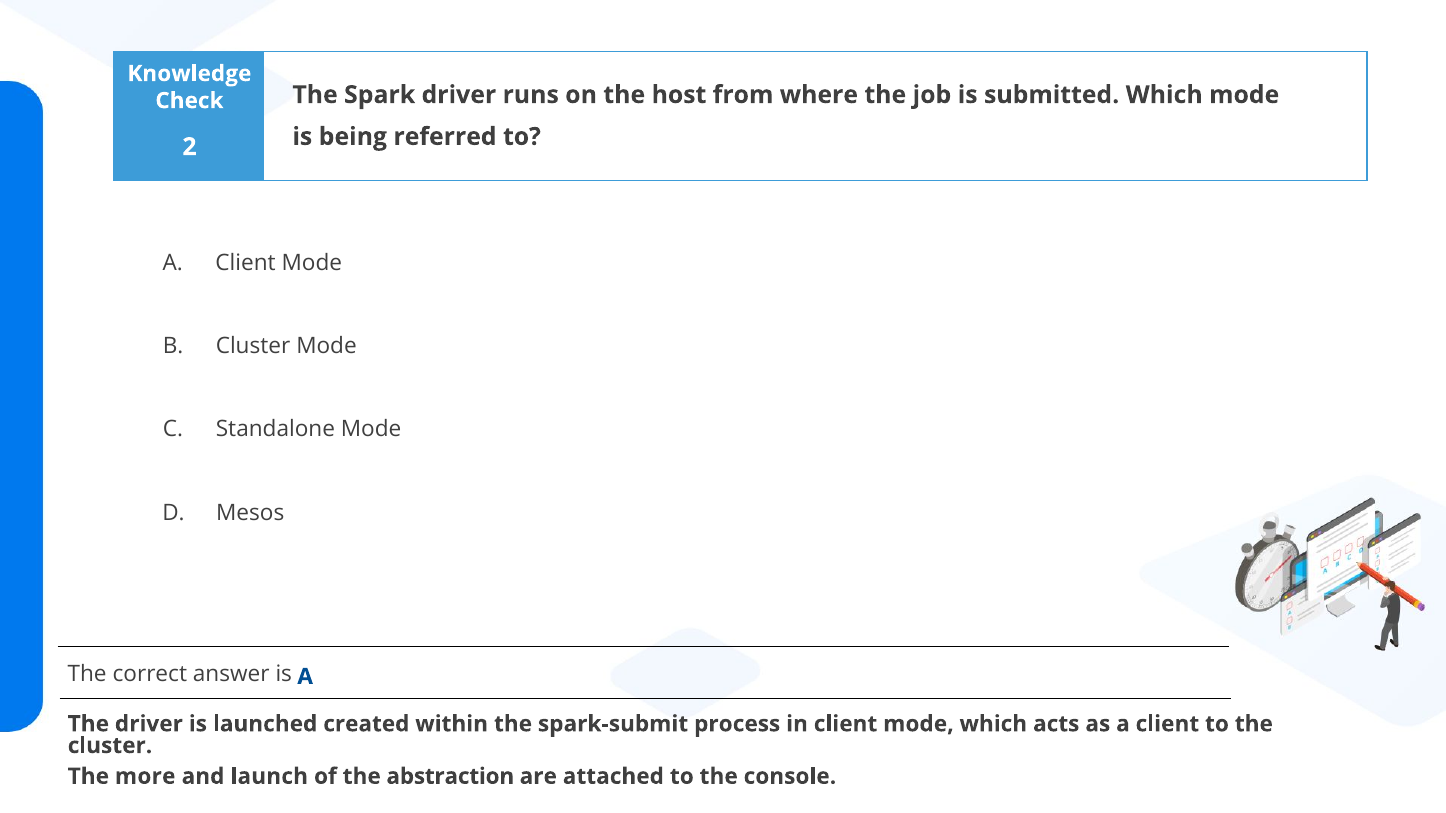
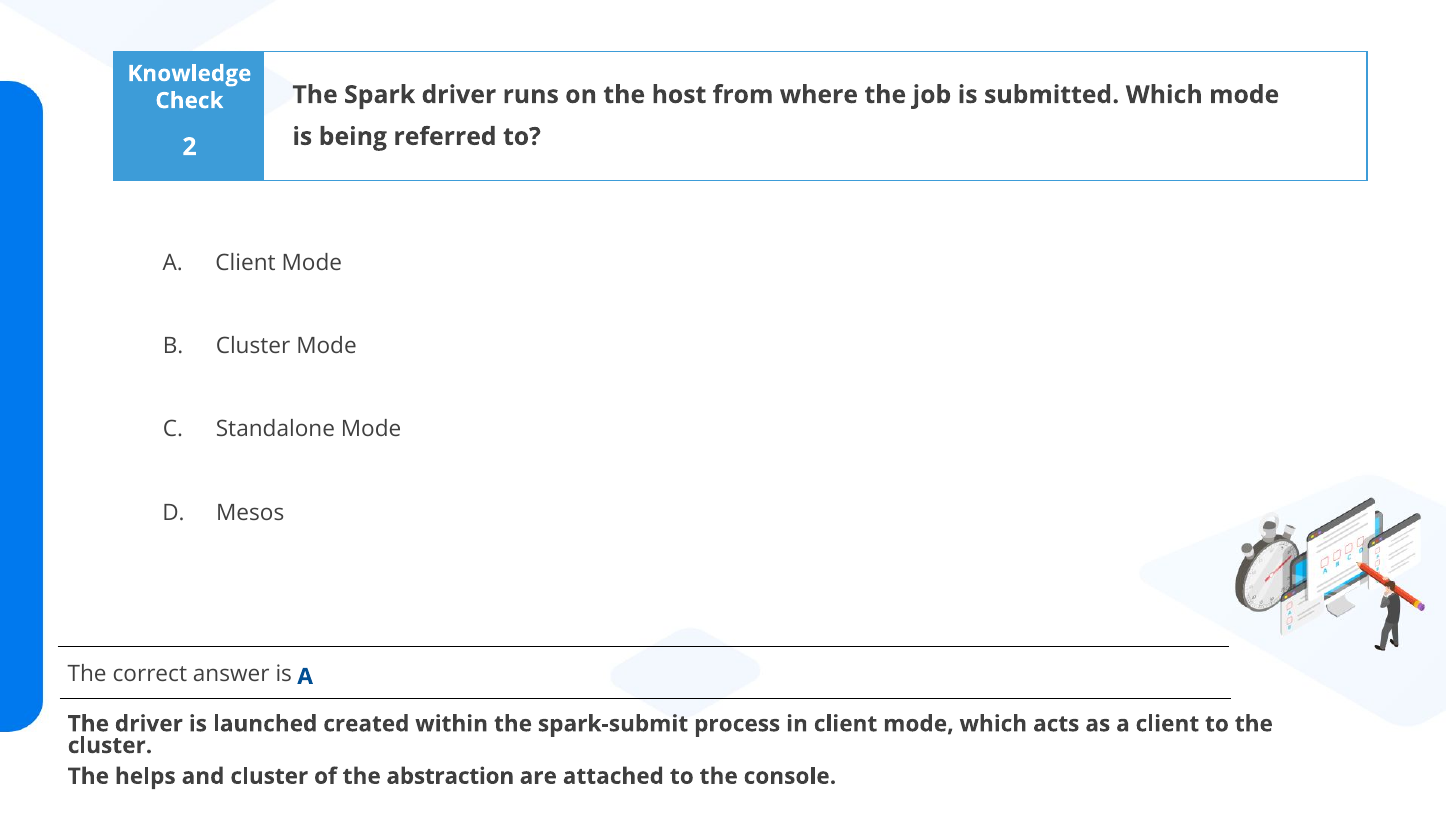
more: more -> helps (145, 777)
and launch: launch -> cluster (269, 777)
